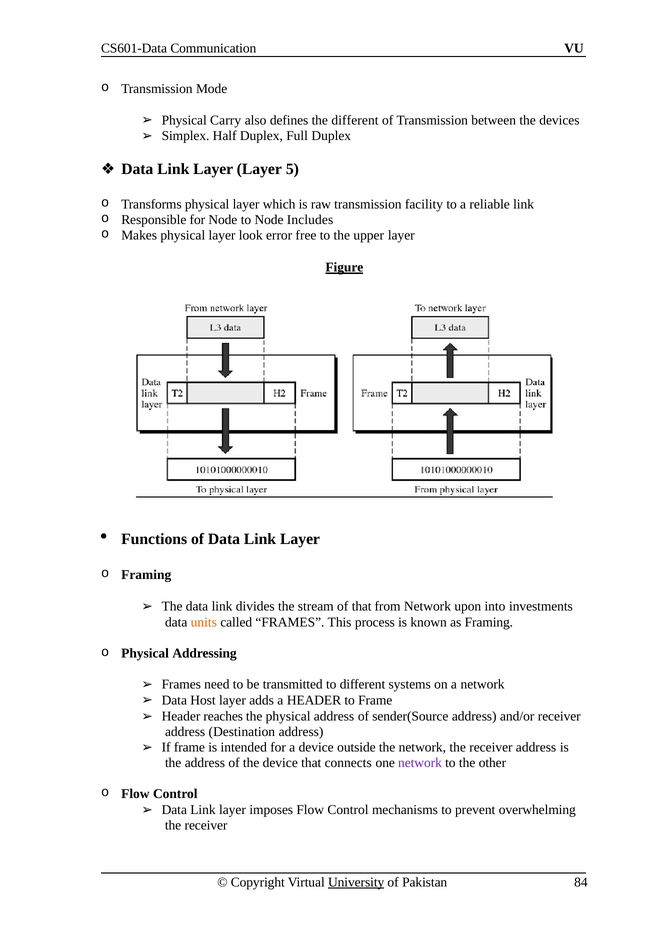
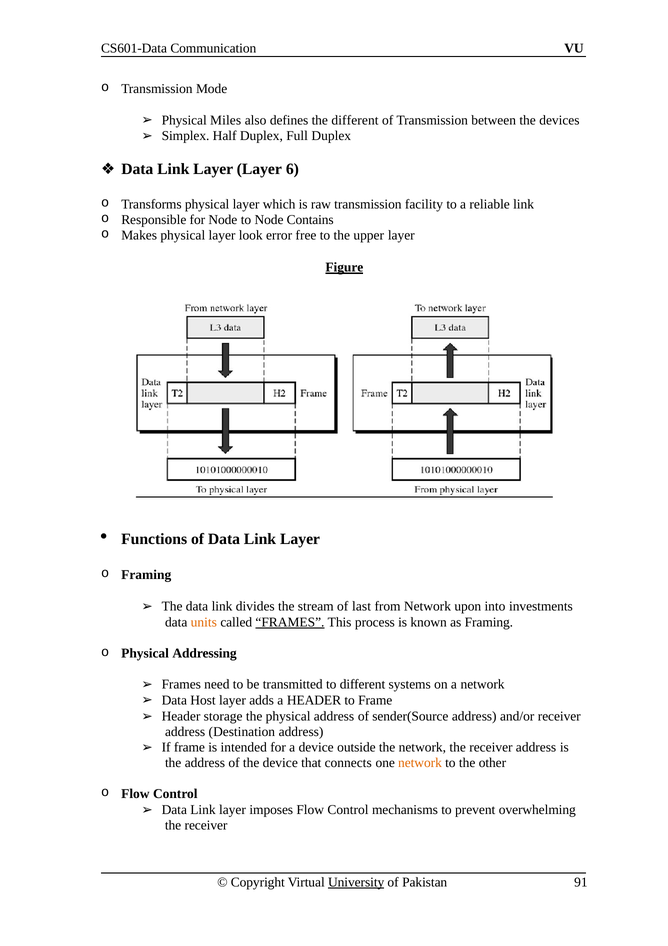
Carry: Carry -> Miles (226, 120)
5: 5 -> 6 (292, 169)
Includes: Includes -> Contains (310, 219)
of that: that -> last (362, 606)
FRAMES underline: none -> present (290, 622)
reaches: reaches -> storage (223, 716)
network colour: purple -> orange (420, 762)
84: 84 -> 91 (581, 882)
